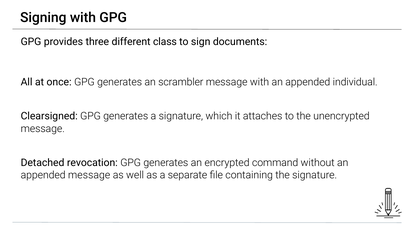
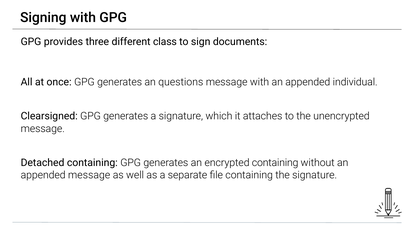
scrambler: scrambler -> questions (181, 82)
Detached revocation: revocation -> containing (92, 163)
encrypted command: command -> containing (275, 163)
